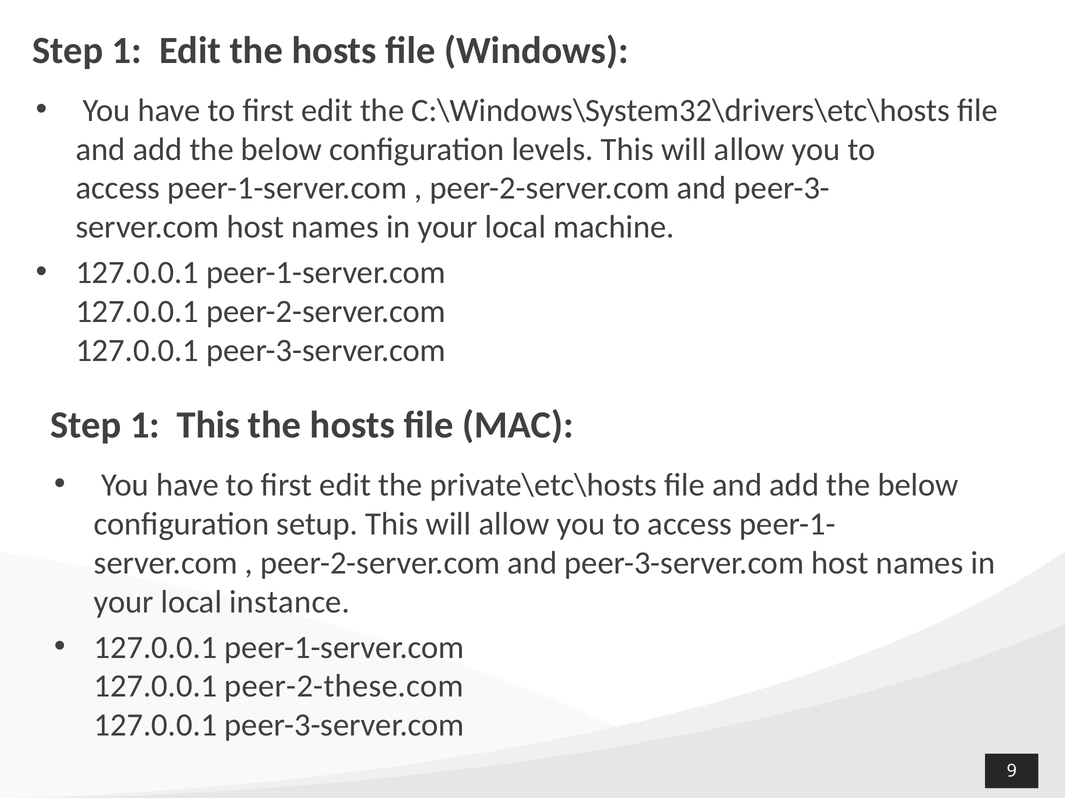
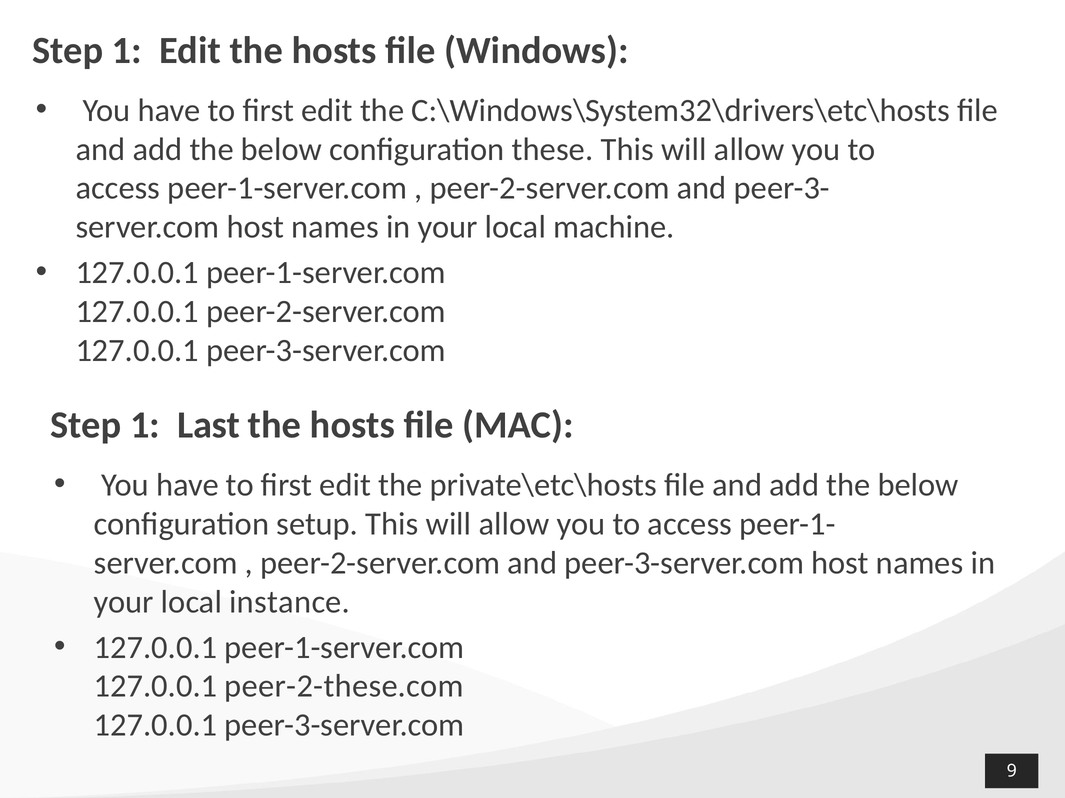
levels: levels -> these (552, 149)
1 This: This -> Last (209, 425)
